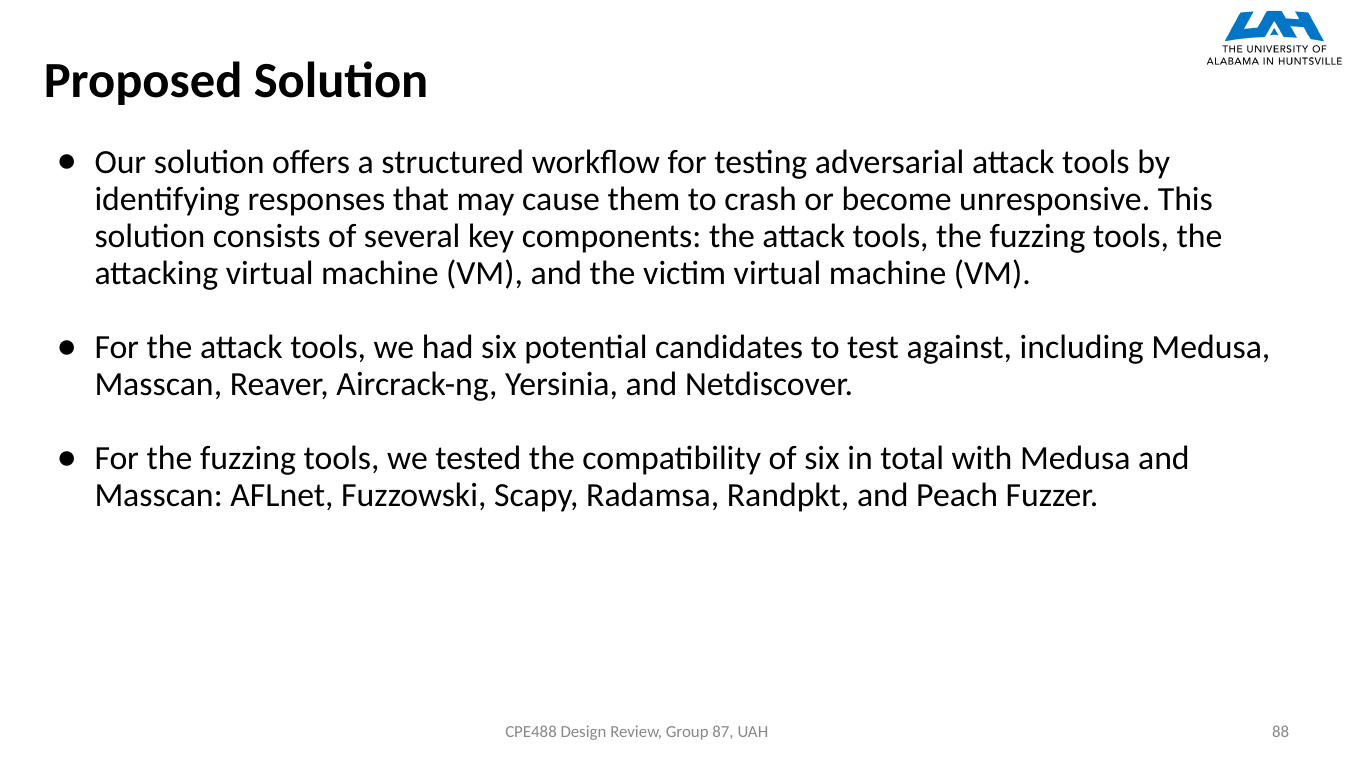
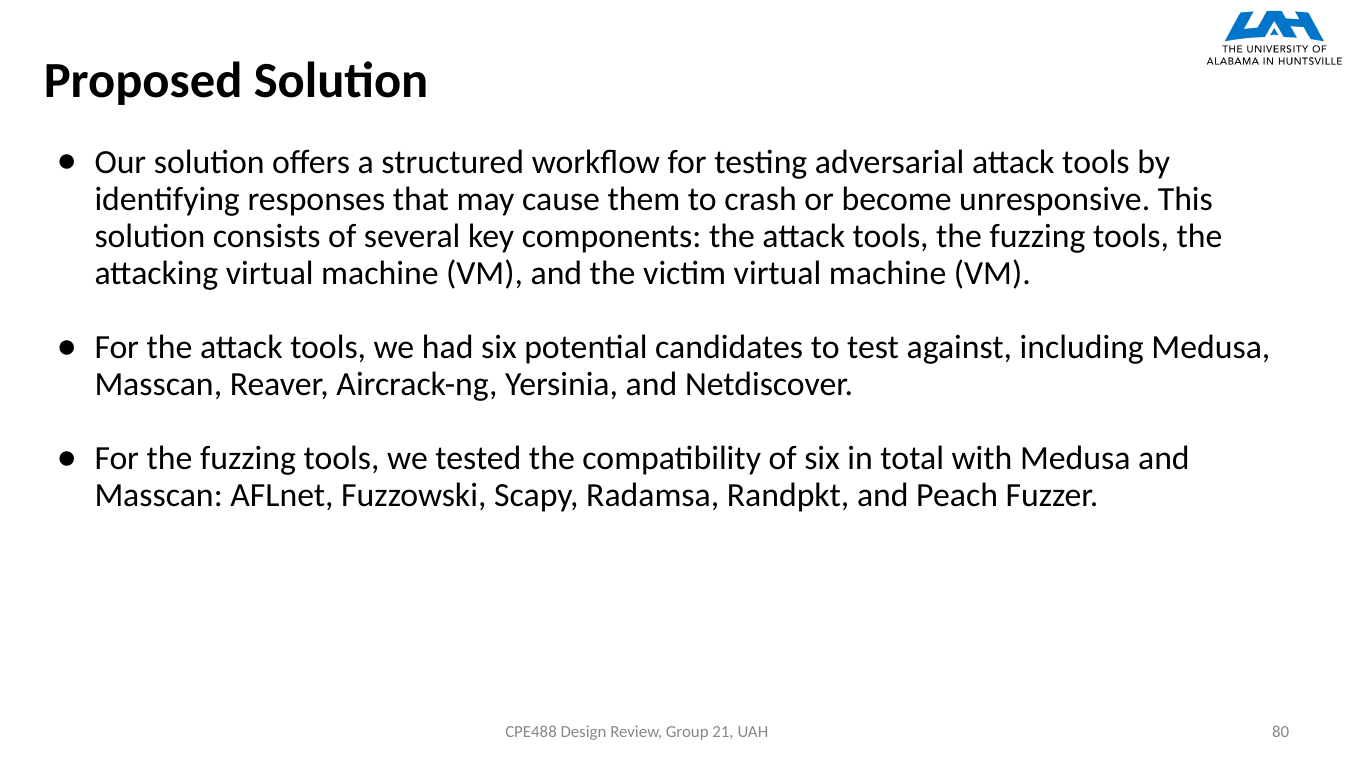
87: 87 -> 21 (723, 733)
88: 88 -> 80 (1281, 733)
